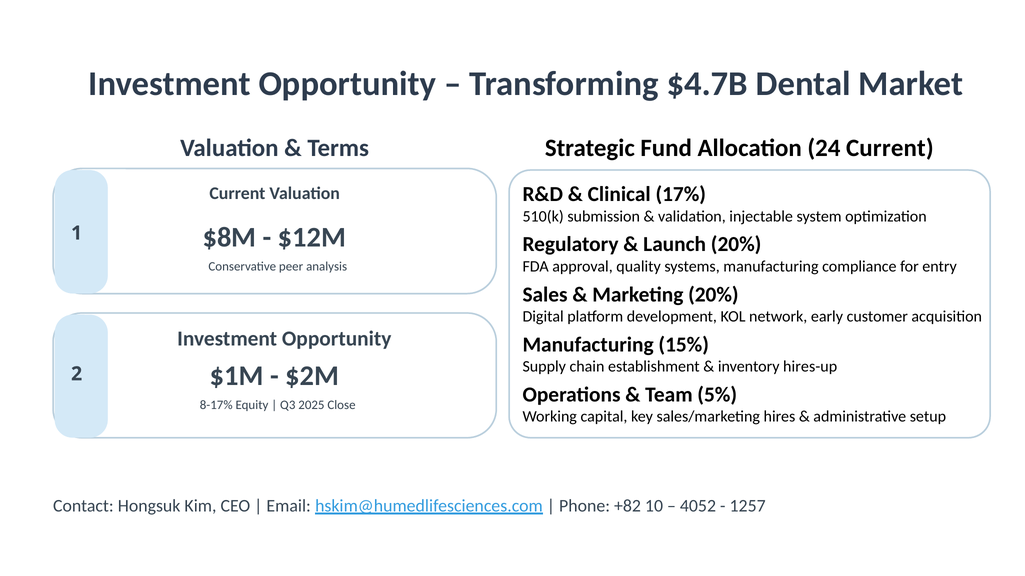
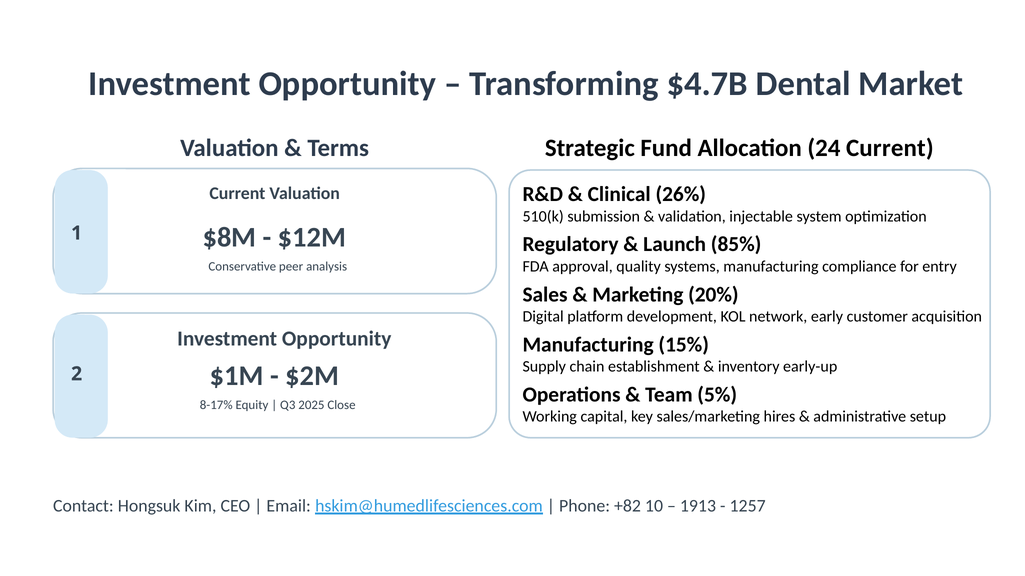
17%: 17% -> 26% (681, 194)
Launch 20%: 20% -> 85% (736, 245)
hires-up: hires-up -> early-up (810, 367)
4052: 4052 -> 1913 (698, 506)
